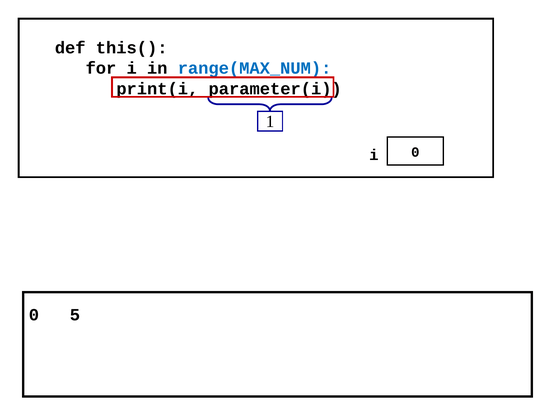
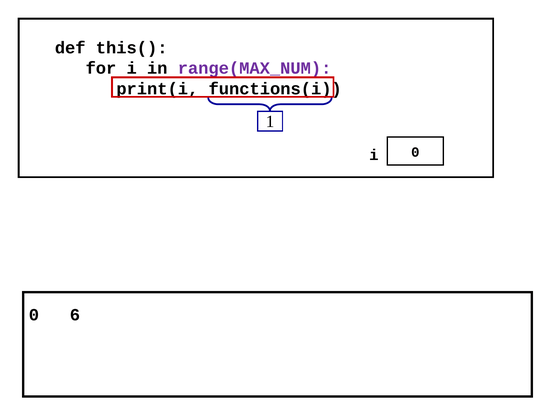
range(MAX_NUM colour: blue -> purple (255, 68)
parameter(i: parameter(i -> functions(i (275, 89)
5: 5 -> 6 (75, 315)
